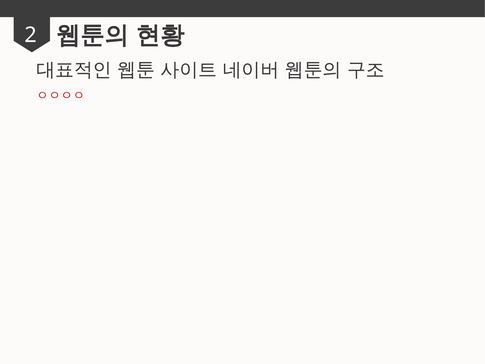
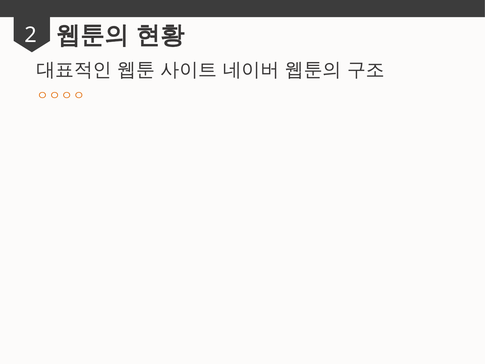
ㅇㅇㅇㅇ colour: red -> orange (61, 96)
